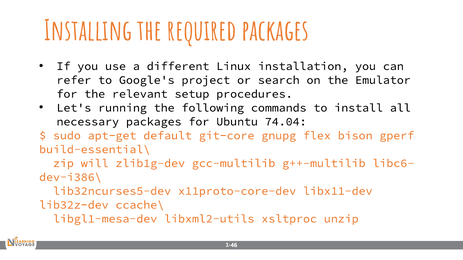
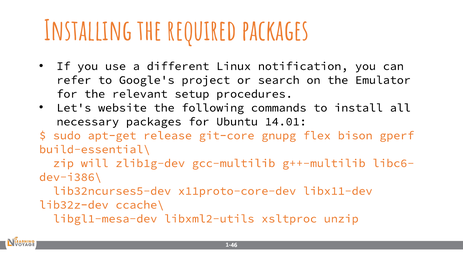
installation: installation -> notification (303, 66)
running: running -> website (123, 108)
74.04: 74.04 -> 14.01 (286, 122)
default: default -> release (168, 136)
